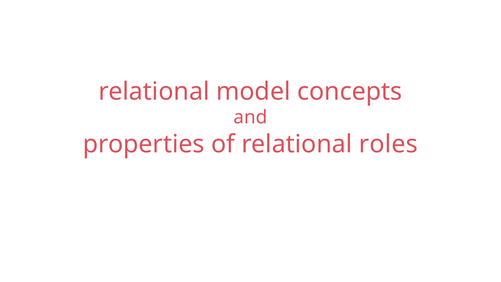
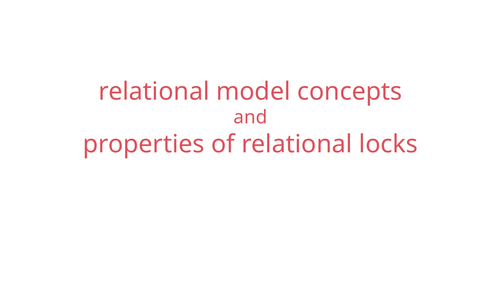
roles: roles -> locks (388, 144)
